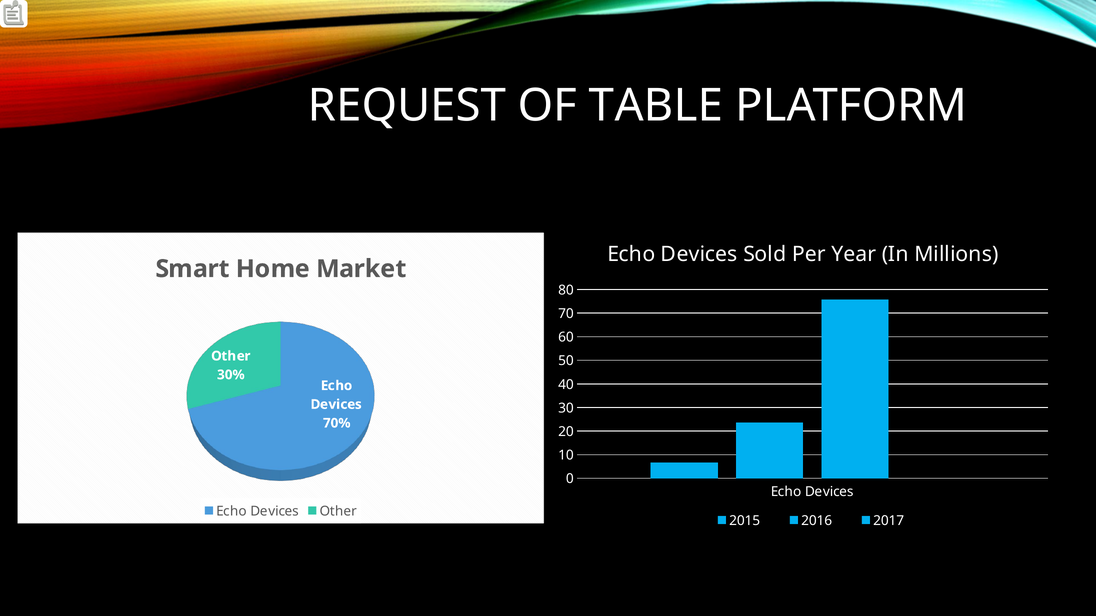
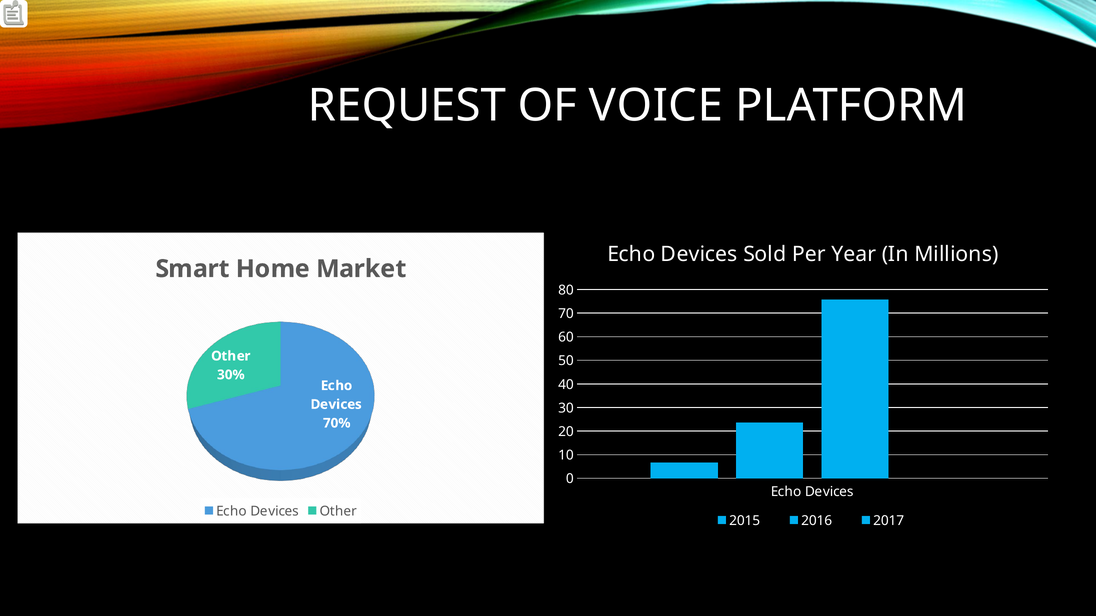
TABLE: TABLE -> VOICE (656, 106)
